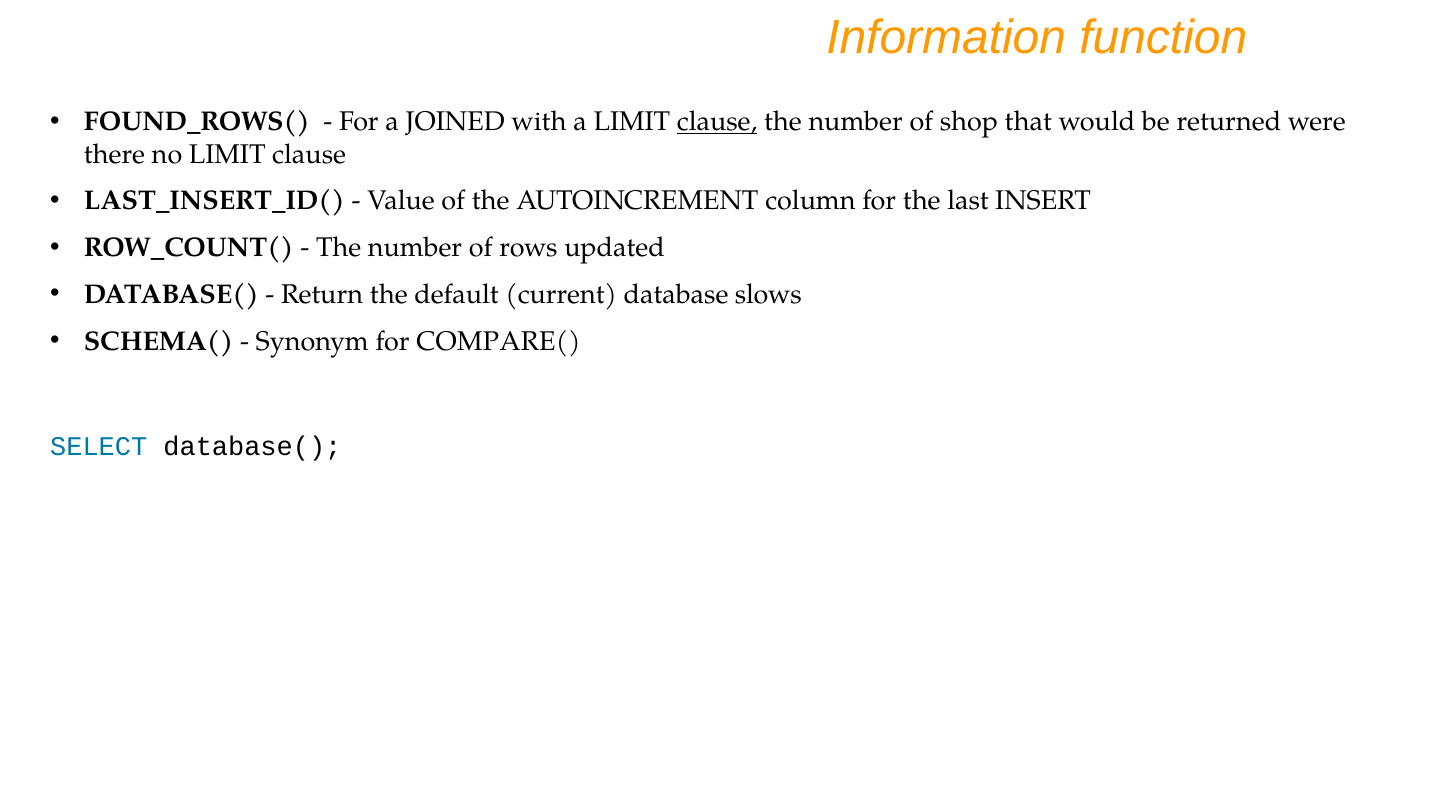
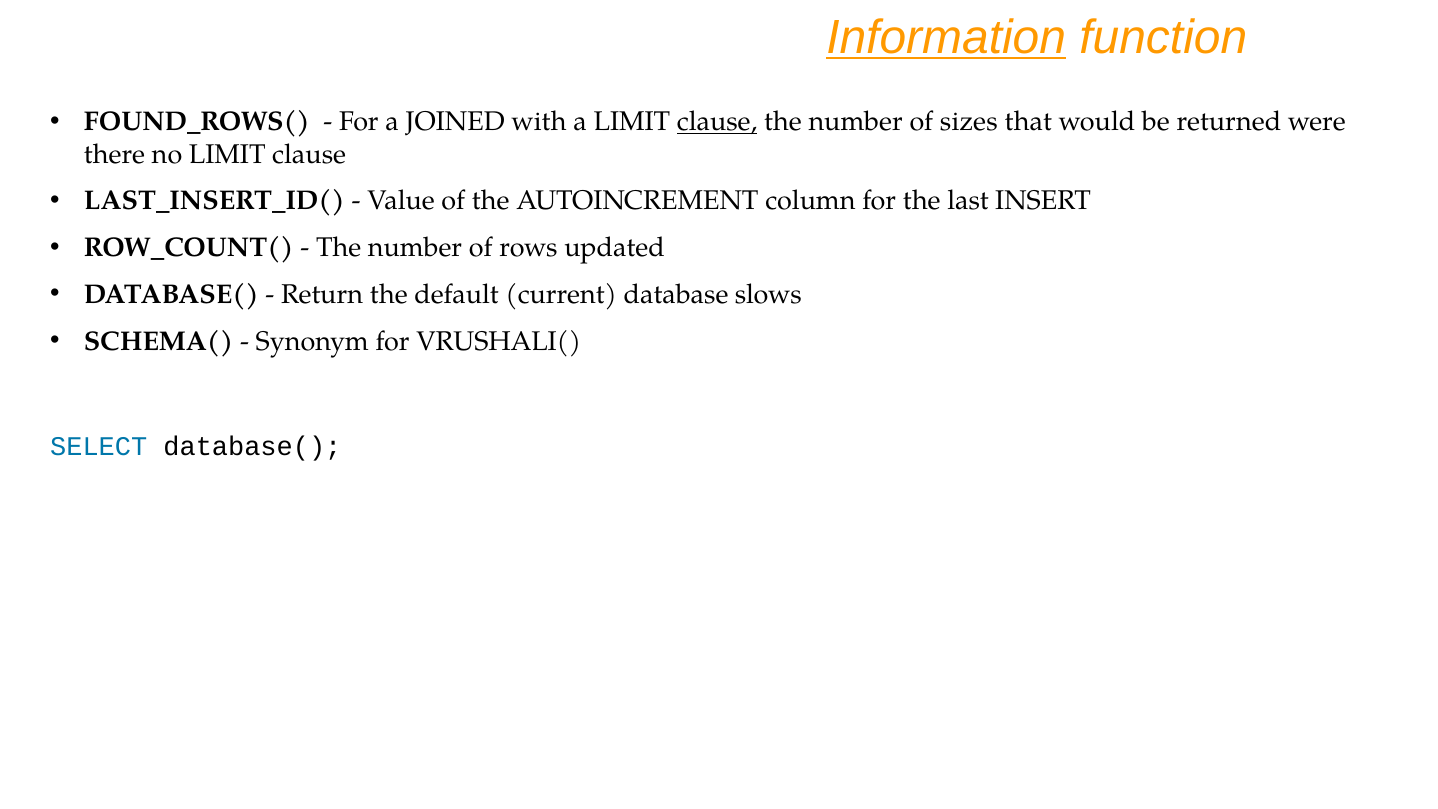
Information underline: none -> present (946, 37)
shop: shop -> sizes (969, 122)
COMPARE(: COMPARE( -> VRUSHALI( (499, 341)
